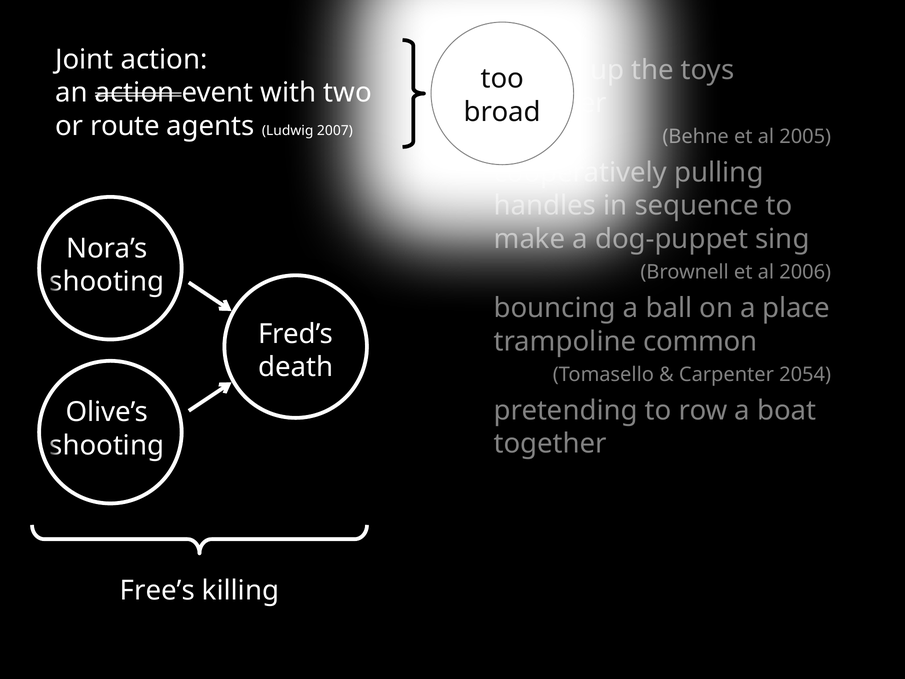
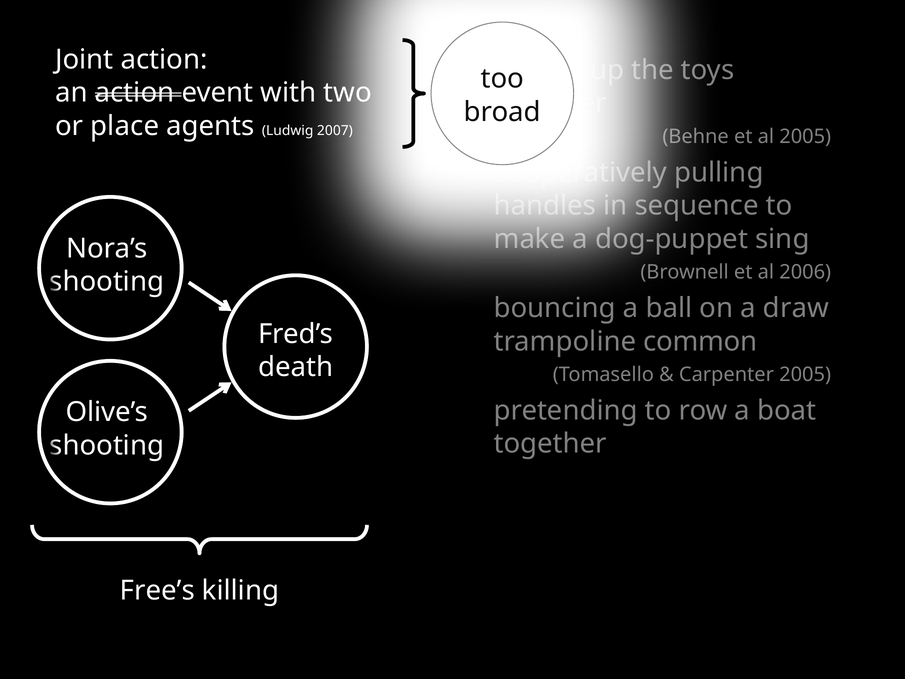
route: route -> place (125, 126)
place: place -> draw (796, 308)
Carpenter 2054: 2054 -> 2005 (805, 374)
